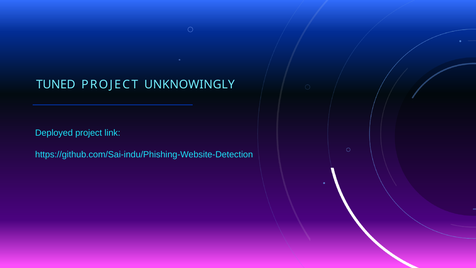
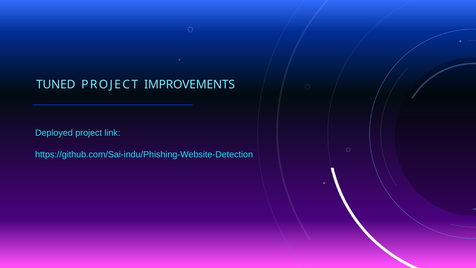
UNKNOWINGLY: UNKNOWINGLY -> IMPROVEMENTS (190, 85)
